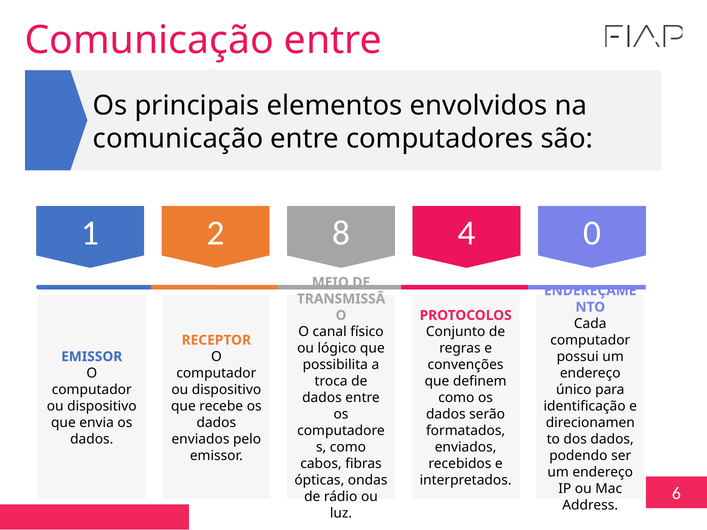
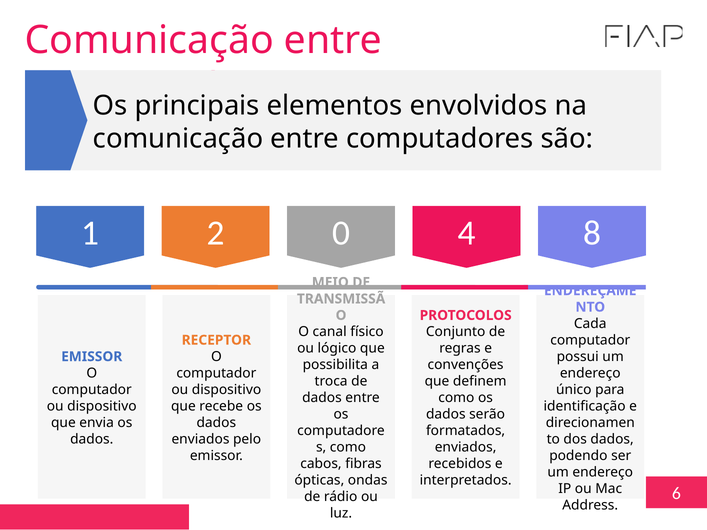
8: 8 -> 0 (341, 233)
0: 0 -> 8 (592, 233)
